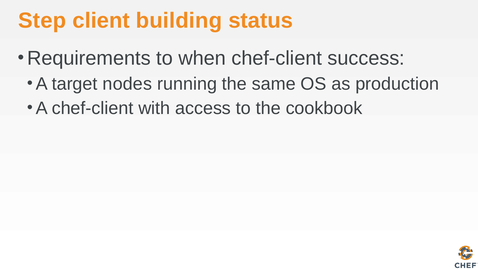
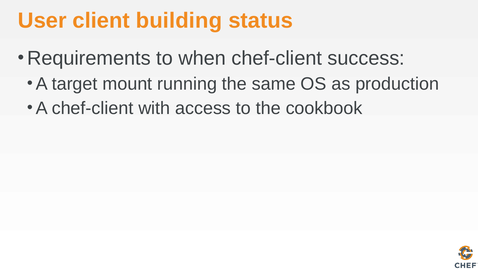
Step: Step -> User (42, 21)
nodes: nodes -> mount (127, 84)
